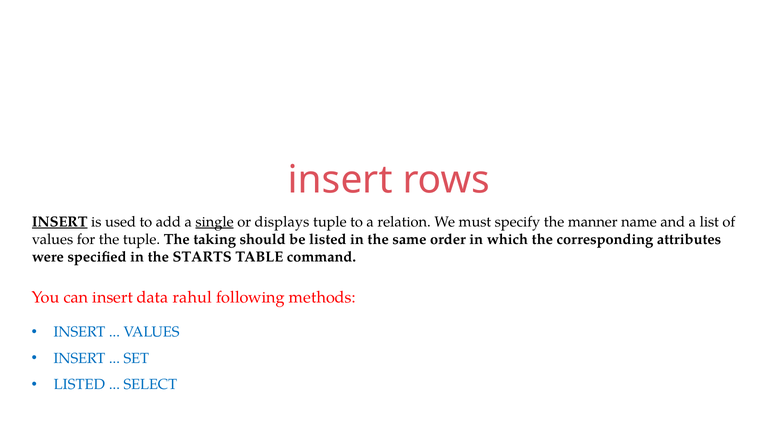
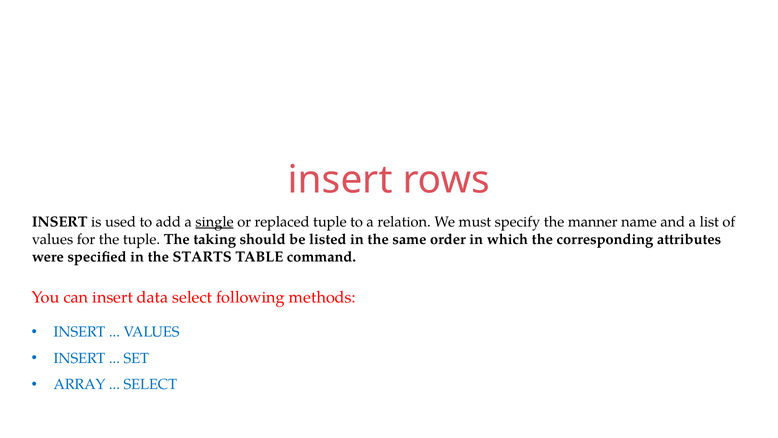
INSERT underline: present -> none (60, 222)
displays: displays -> replaced (282, 222)
data rahul: rahul -> select (192, 297)
LISTED: LISTED -> ARRAY (79, 384)
